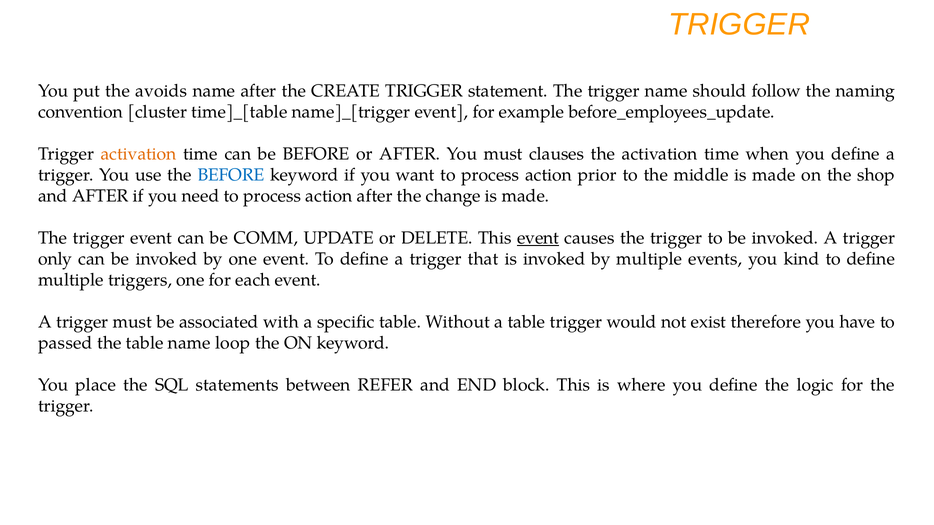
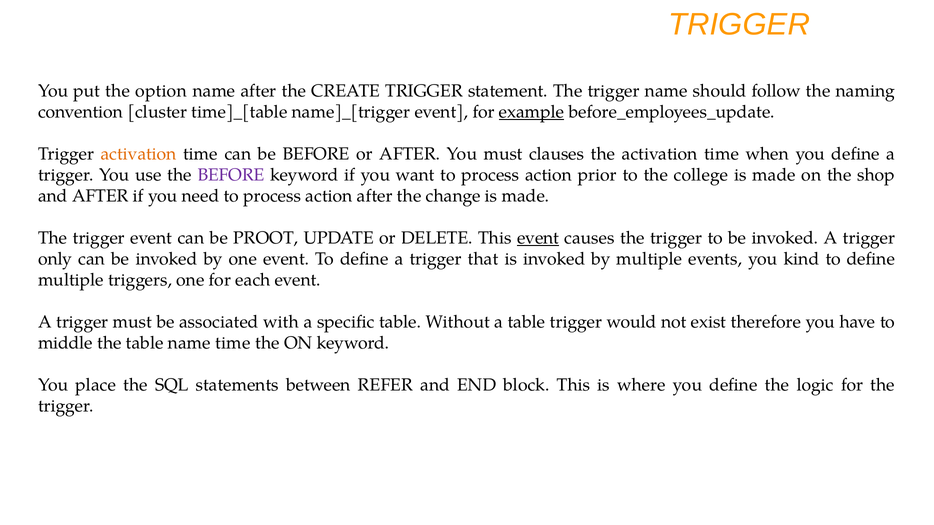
avoids: avoids -> option (161, 91)
example underline: none -> present (532, 112)
BEFORE colour: blue -> purple (231, 175)
middle: middle -> college (701, 175)
COMM: COMM -> PROOT (266, 238)
passed: passed -> middle (65, 343)
name loop: loop -> time (233, 343)
